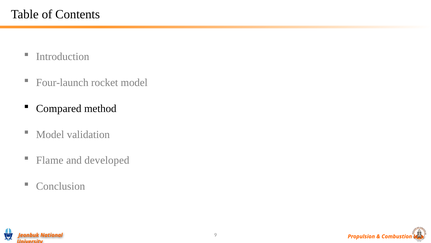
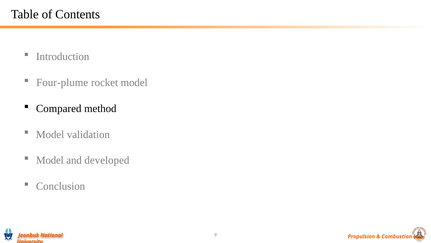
Four-launch: Four-launch -> Four-plume (62, 82)
Flame: Flame -> Model (50, 160)
